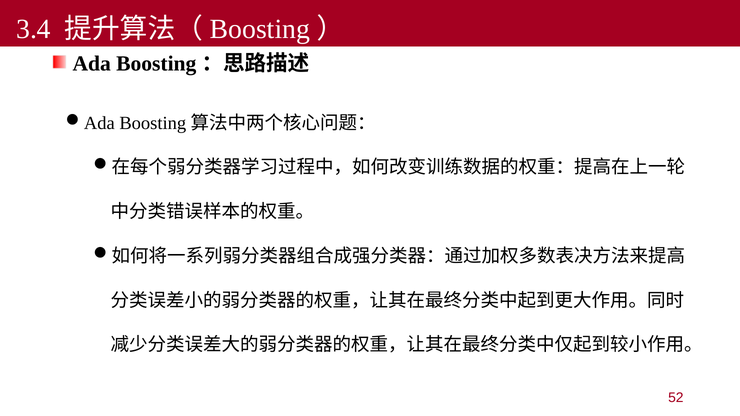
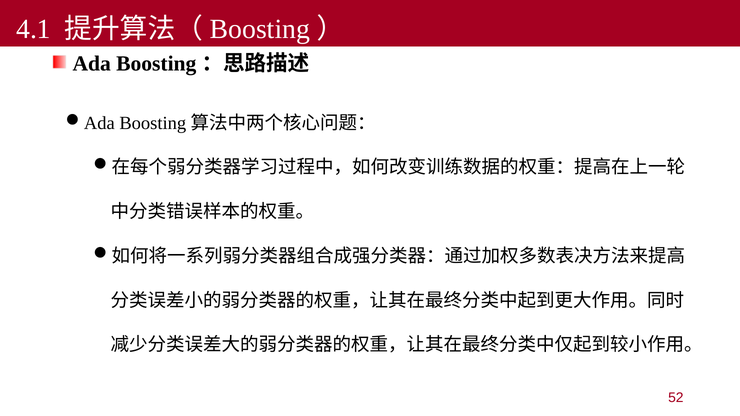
3.4: 3.4 -> 4.1 (34, 29)
